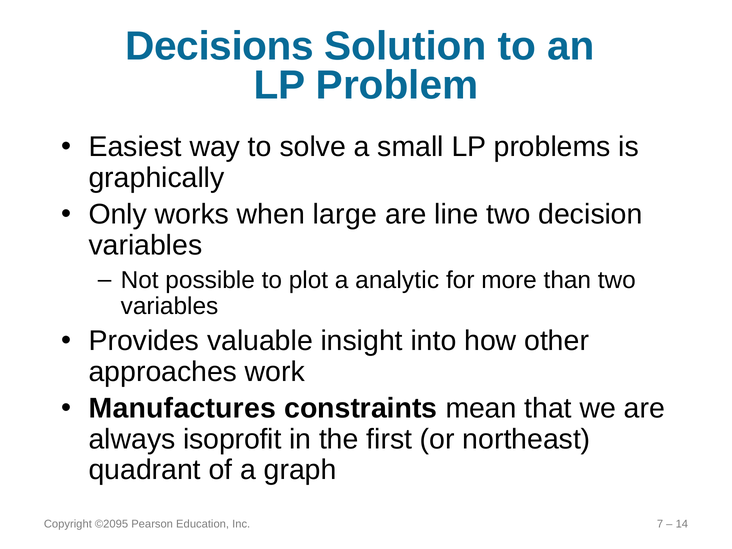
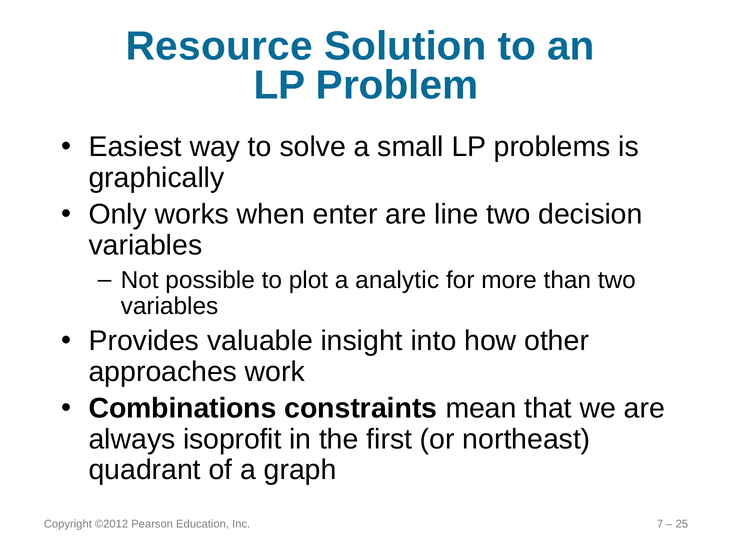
Decisions: Decisions -> Resource (219, 47)
large: large -> enter (345, 215)
Manufactures: Manufactures -> Combinations (183, 409)
©2095: ©2095 -> ©2012 (112, 524)
14: 14 -> 25 (682, 524)
